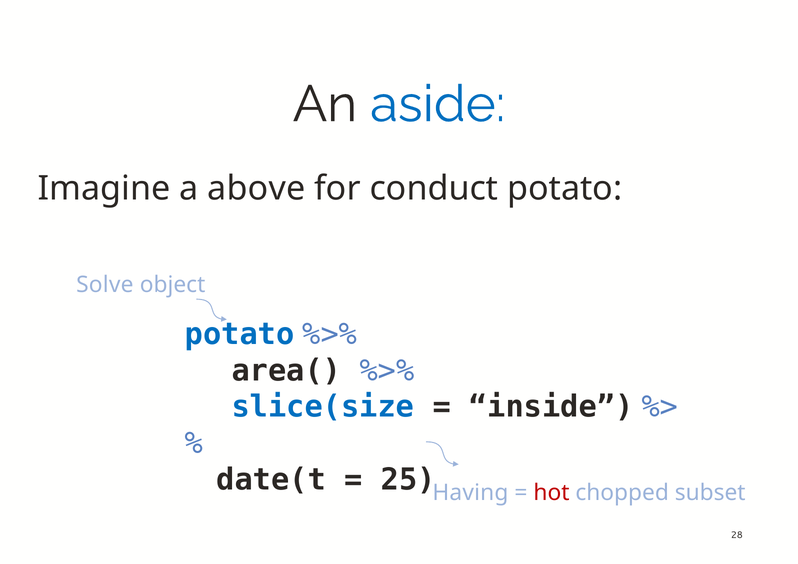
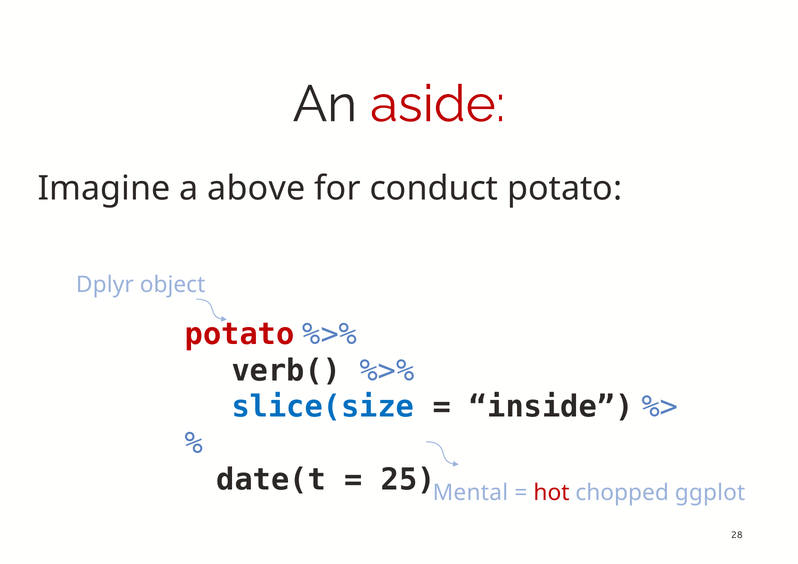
aside colour: blue -> red (438, 104)
Solve: Solve -> Dplyr (105, 285)
potato colour: blue -> red (240, 334)
area(: area( -> verb( (286, 371)
Having: Having -> Mental (470, 493)
subset: subset -> ggplot (710, 493)
